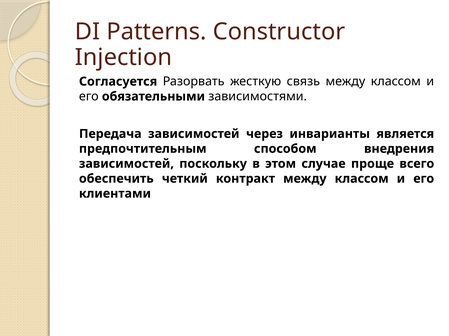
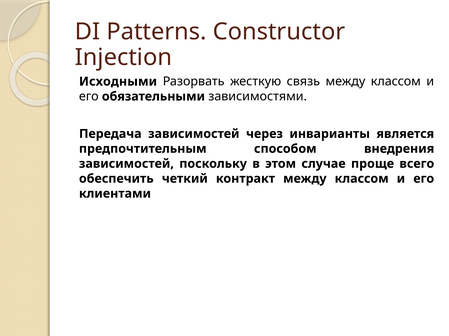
Согласуется: Согласуется -> Исходными (118, 82)
